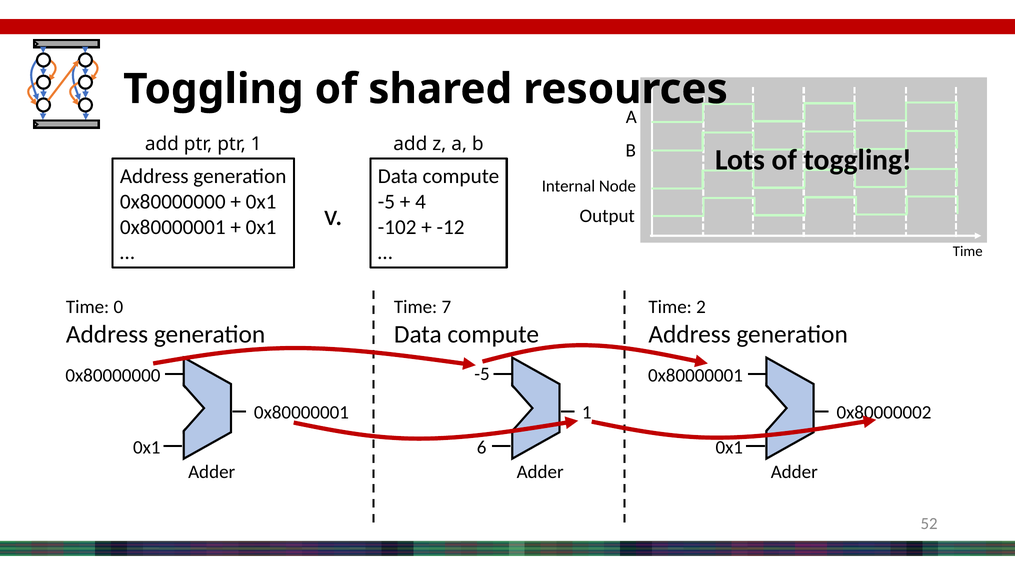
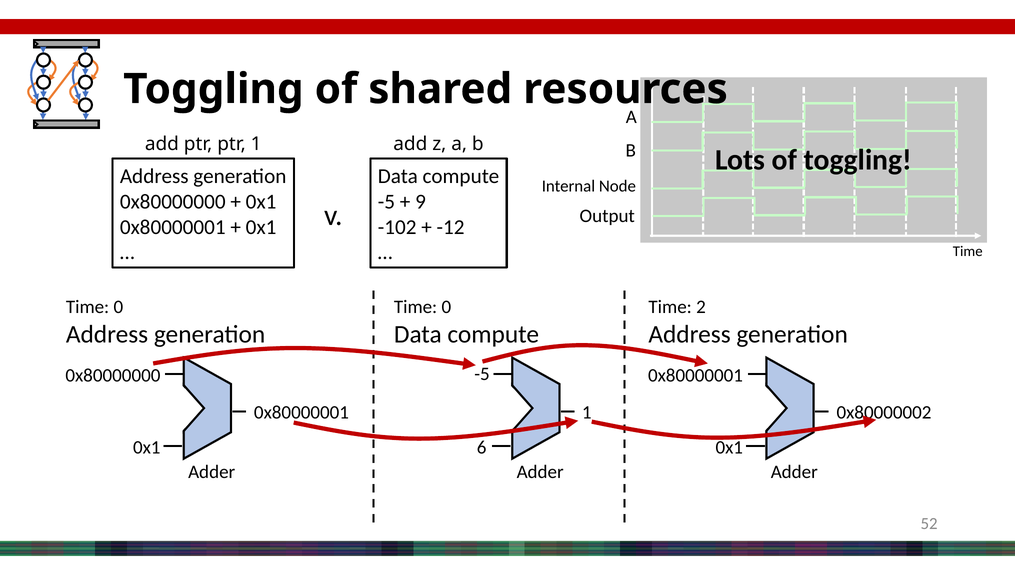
4: 4 -> 9 (420, 202)
7: 7 -> 0 (446, 307)
